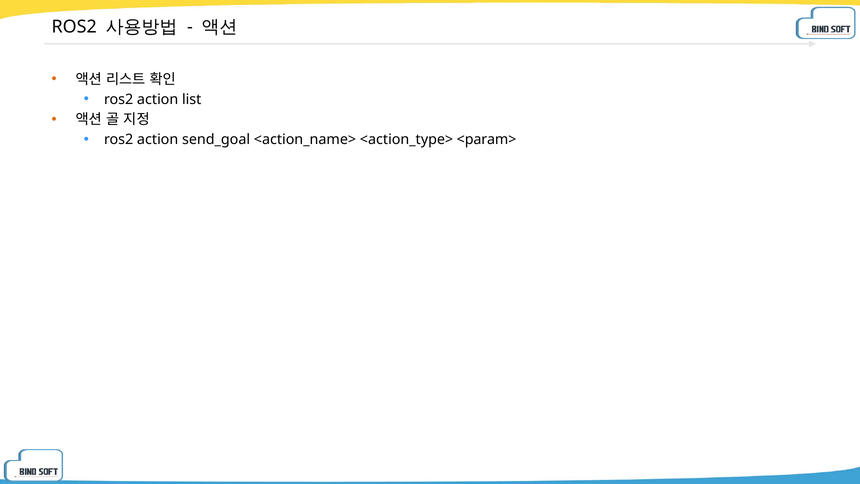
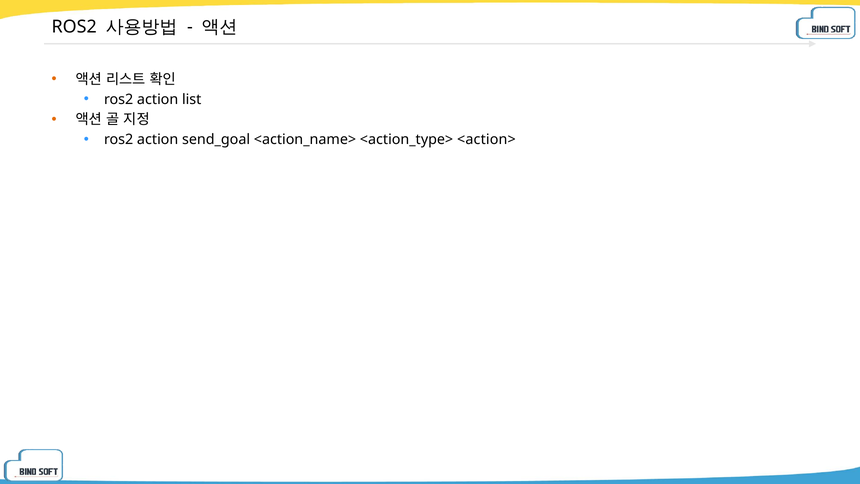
<param>: <param> -> <action> (486, 140)
